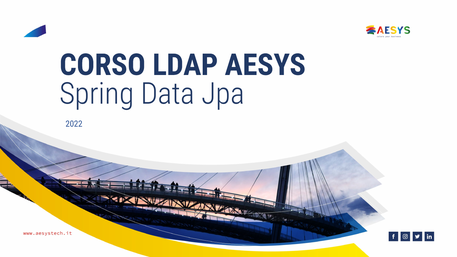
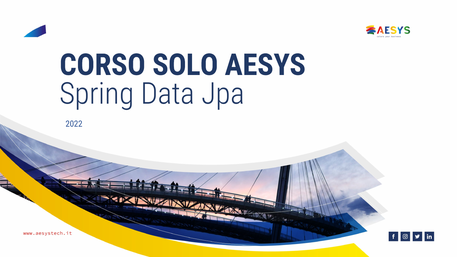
LDAP: LDAP -> SOLO (185, 65)
